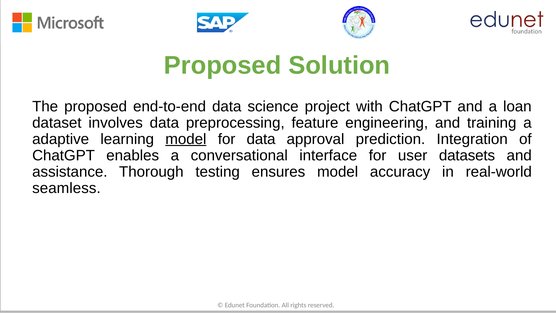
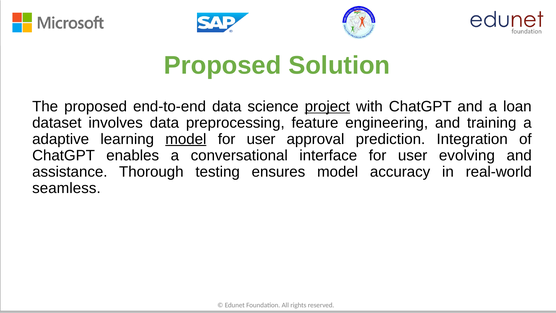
project underline: none -> present (327, 106)
data: data -> user (261, 139)
datasets: datasets -> evolving (467, 155)
